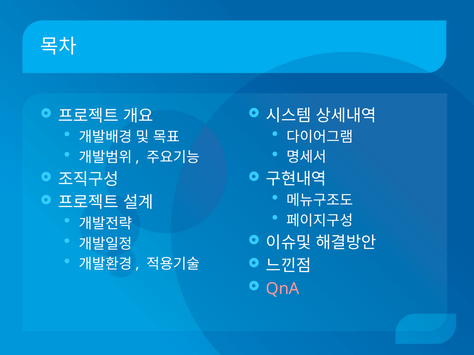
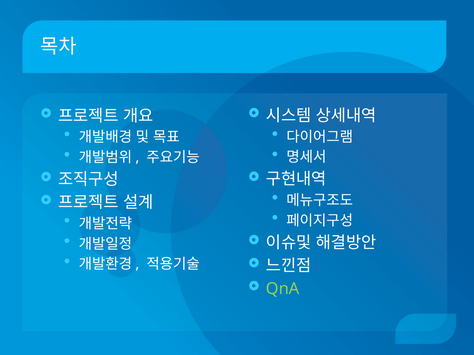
QnA colour: pink -> light green (283, 289)
